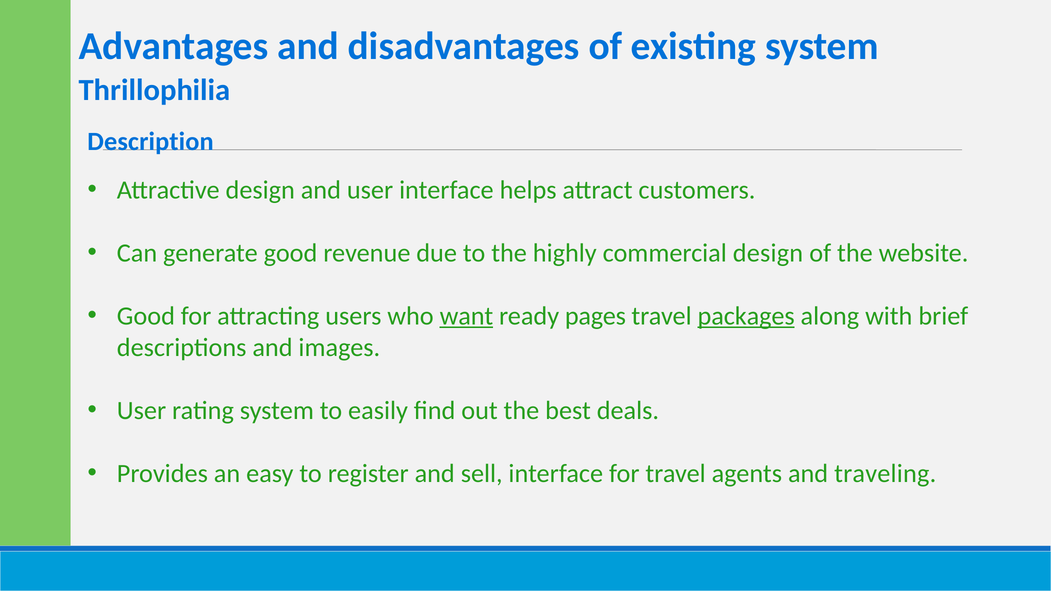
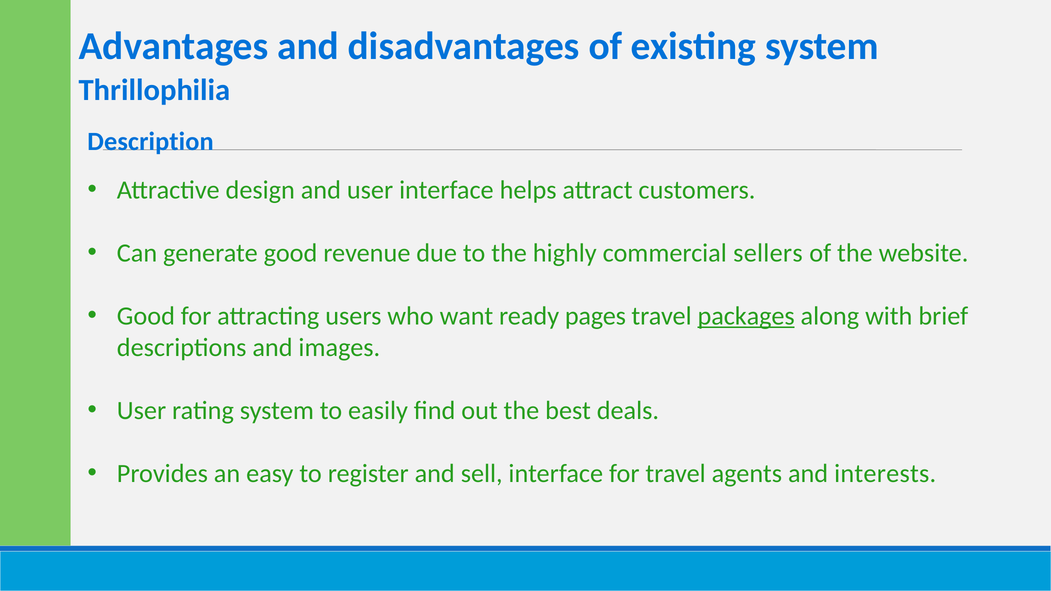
commercial design: design -> sellers (768, 253)
want underline: present -> none (466, 316)
traveling: traveling -> interests (885, 474)
